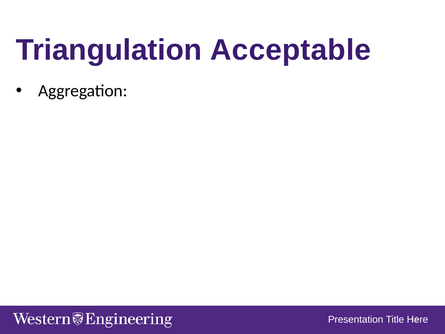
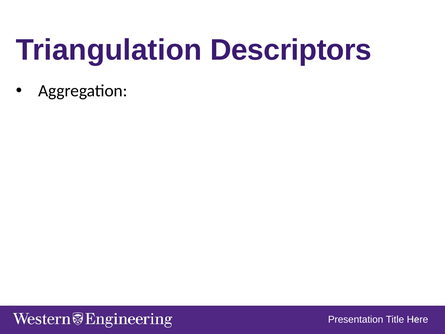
Acceptable: Acceptable -> Descriptors (291, 50)
